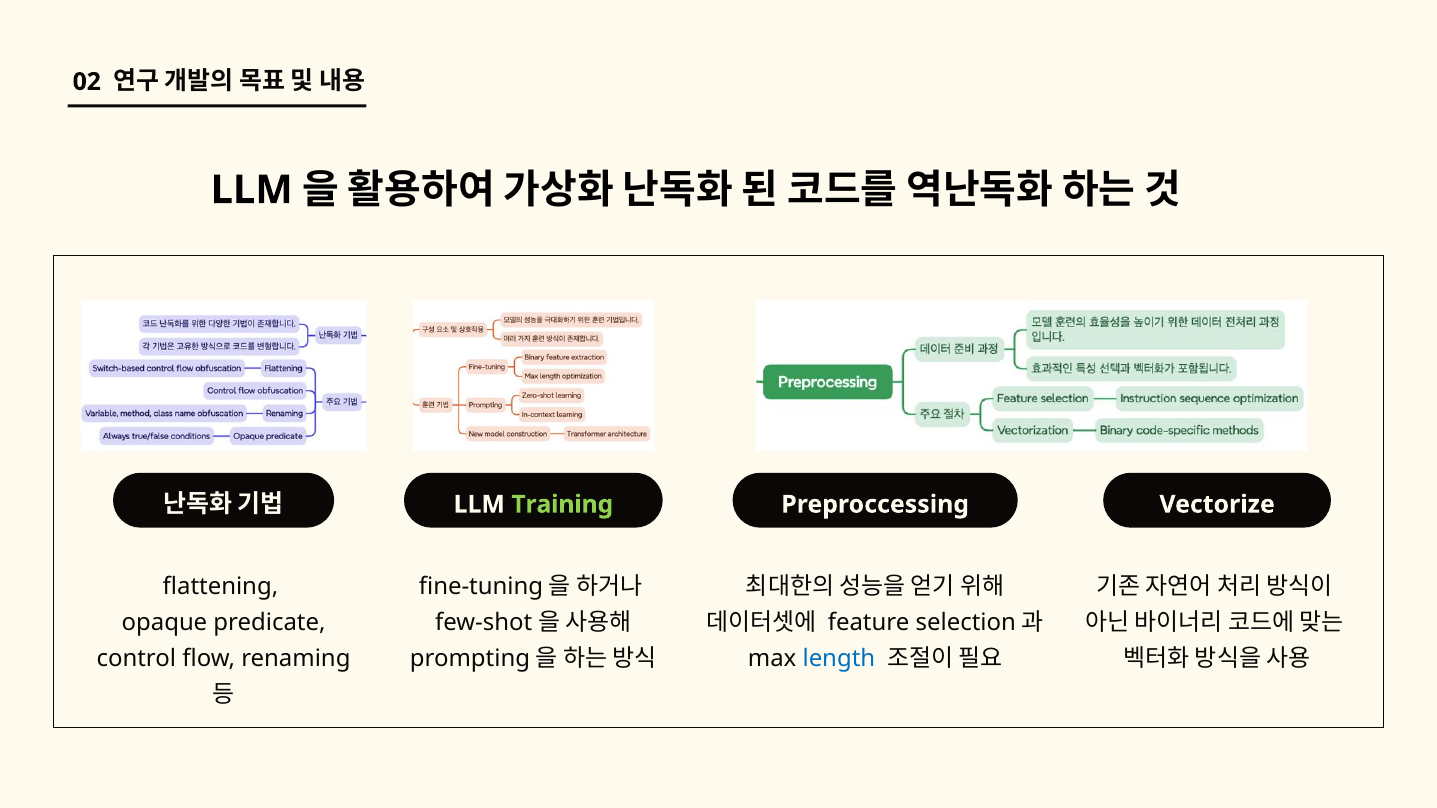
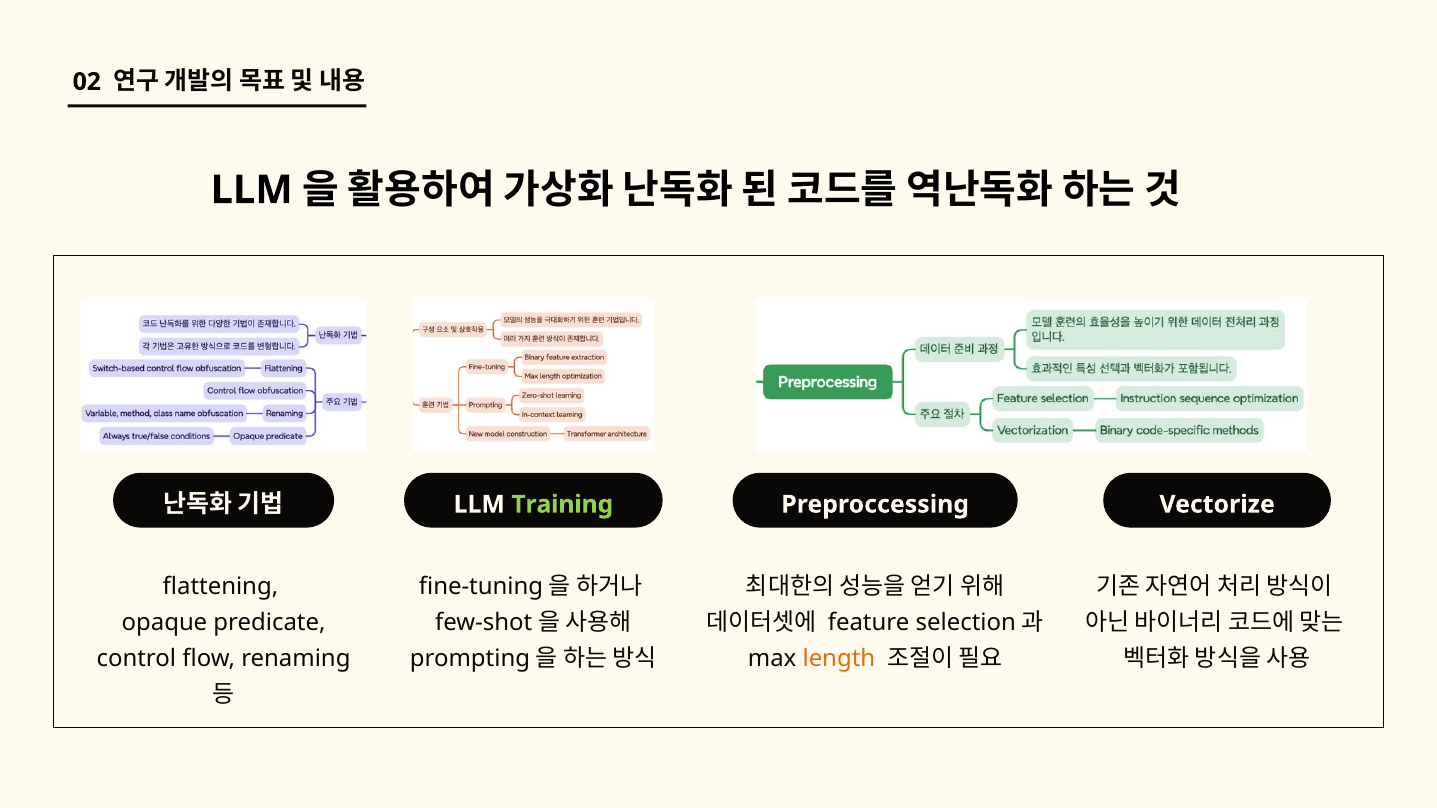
length colour: blue -> orange (839, 659)
